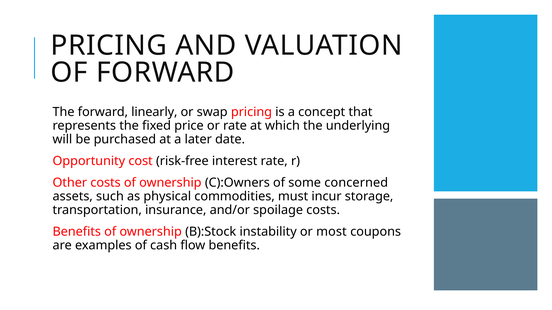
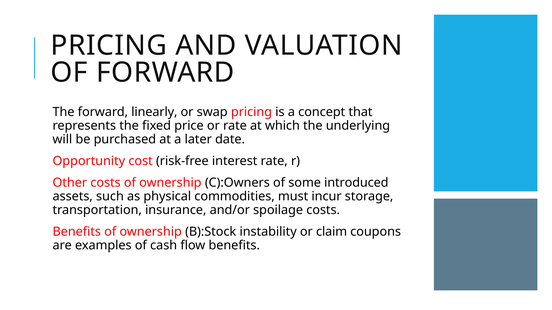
concerned: concerned -> introduced (356, 183)
most: most -> claim (332, 232)
